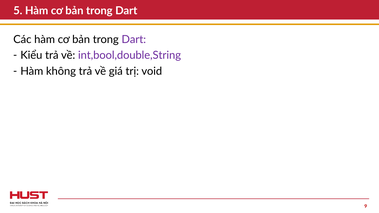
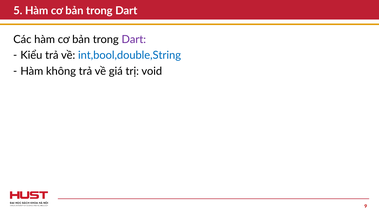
int,bool,double,String colour: purple -> blue (130, 55)
